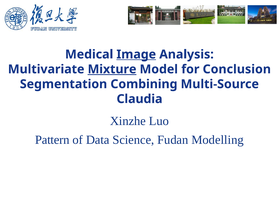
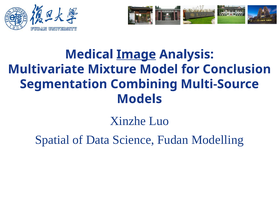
Mixture underline: present -> none (112, 69)
Claudia: Claudia -> Models (139, 99)
Pattern: Pattern -> Spatial (52, 140)
